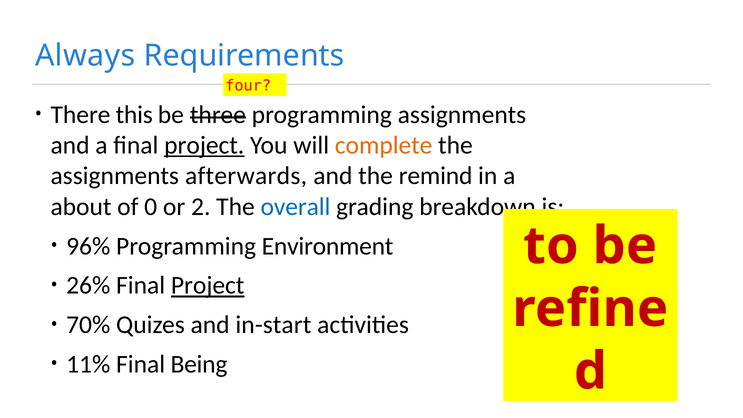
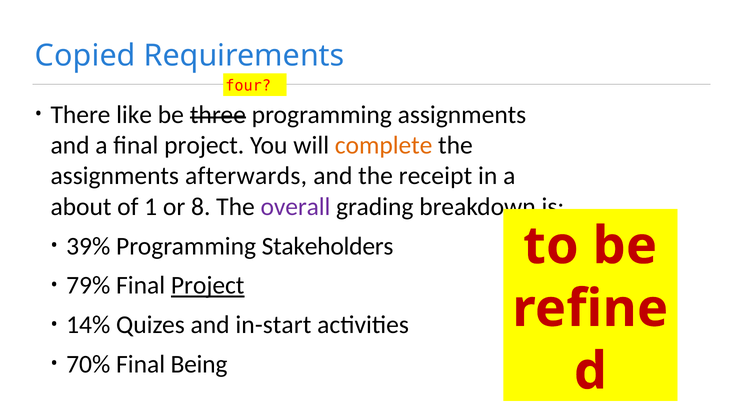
Always: Always -> Copied (85, 56)
this: this -> like (134, 115)
project underline: present -> none (204, 145)
remind: remind -> receipt (435, 176)
0: 0 -> 1 (151, 207)
2: 2 -> 8 (201, 207)
overall colour: blue -> purple (296, 207)
96%: 96% -> 39% (88, 246)
Environment: Environment -> Stakeholders (328, 246)
26%: 26% -> 79% (88, 285)
70%: 70% -> 14% (88, 325)
11%: 11% -> 70% (88, 364)
